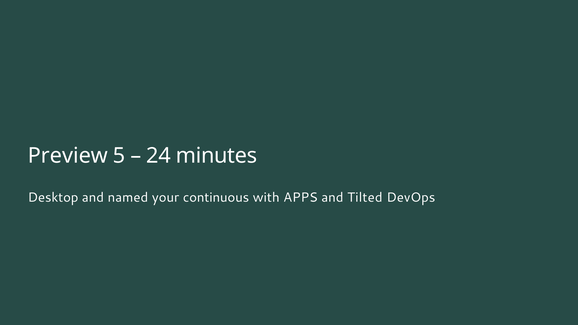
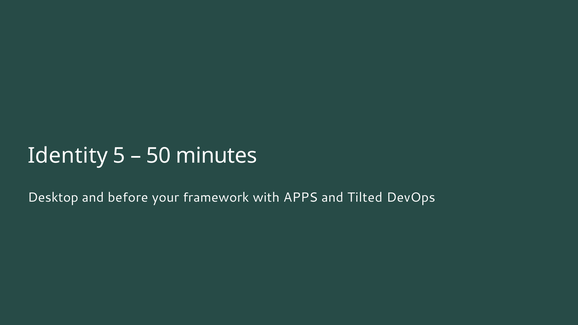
Preview: Preview -> Identity (68, 156)
24: 24 -> 50 (159, 156)
named: named -> before (128, 197)
continuous: continuous -> framework (216, 197)
